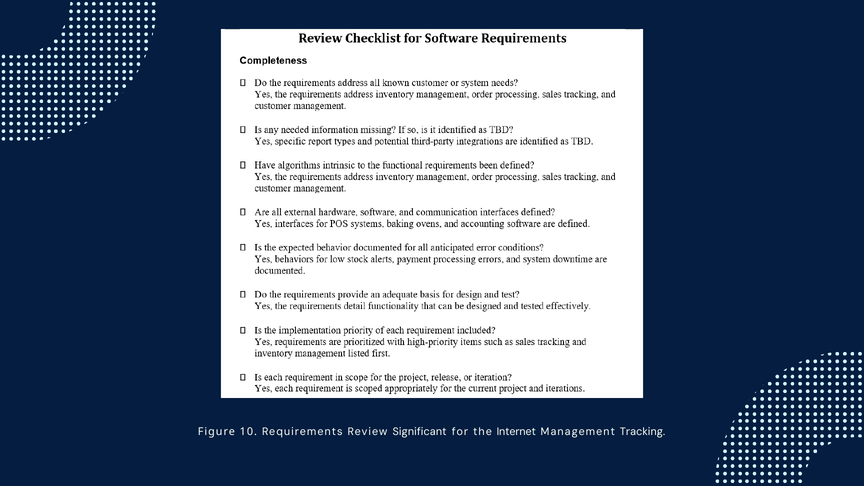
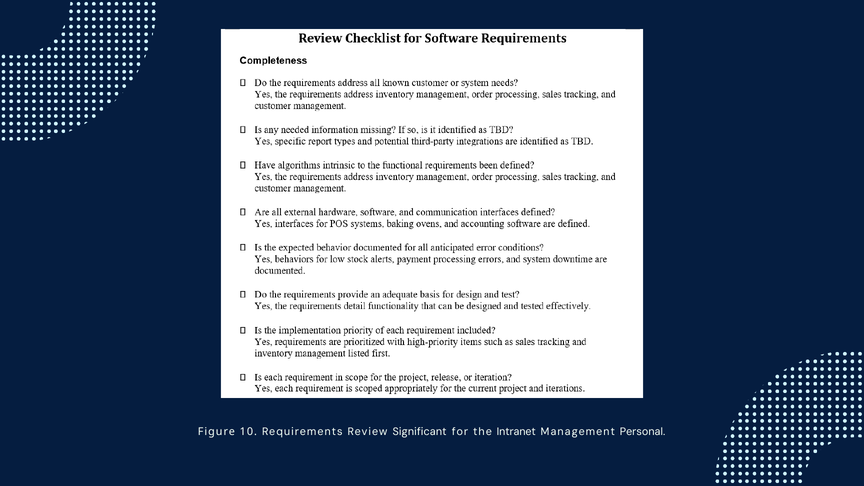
Internet: Internet -> Intranet (516, 432)
Tracking: Tracking -> Personal (643, 432)
